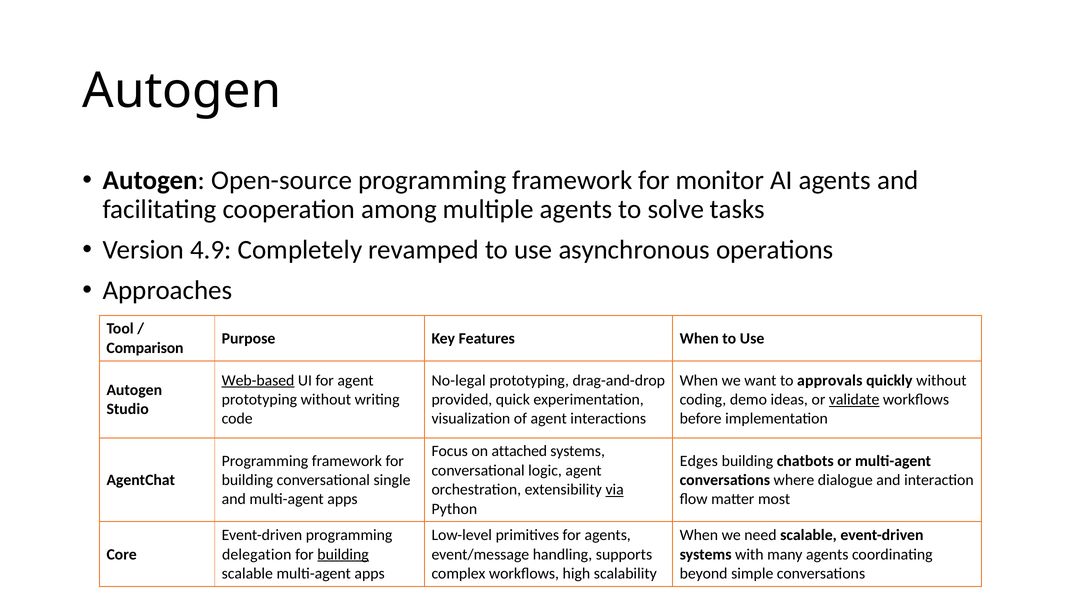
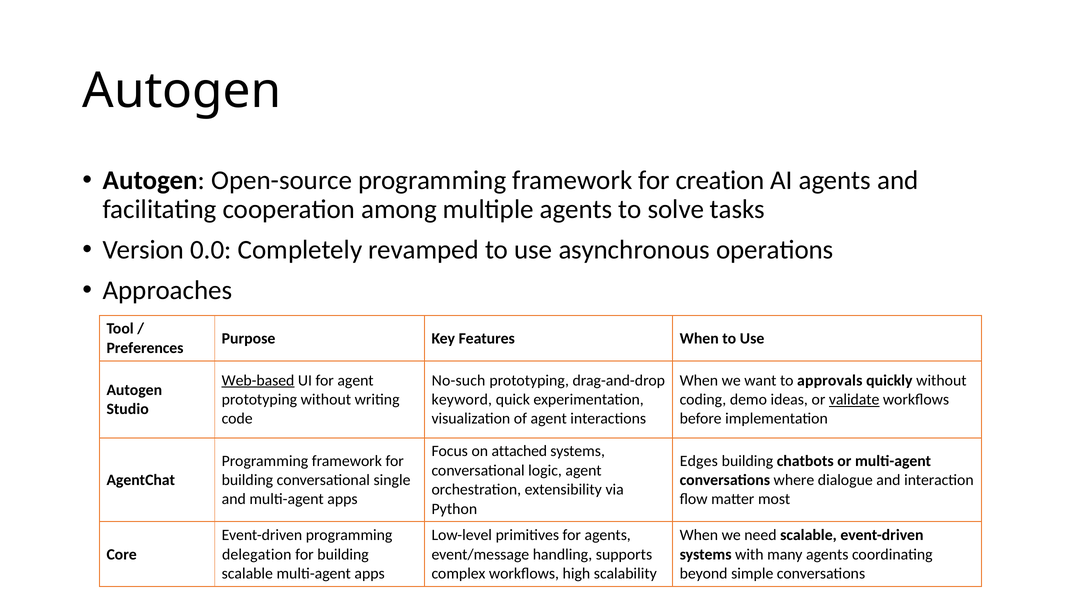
monitor: monitor -> creation (720, 180)
4.9: 4.9 -> 0.0 (211, 250)
Comparison: Comparison -> Preferences (145, 348)
No-legal: No-legal -> No-such (459, 380)
provided: provided -> keyword (462, 400)
via underline: present -> none (615, 490)
building underline: present -> none (343, 554)
